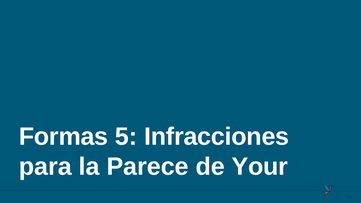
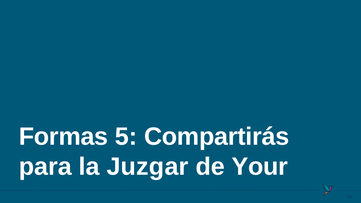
Infracciones: Infracciones -> Compartirás (217, 137)
Parece: Parece -> Juzgar (147, 167)
